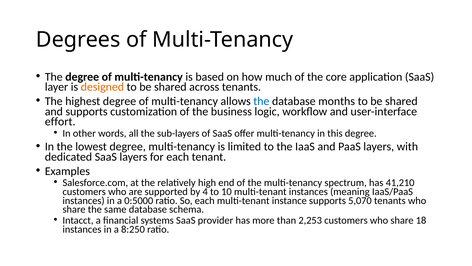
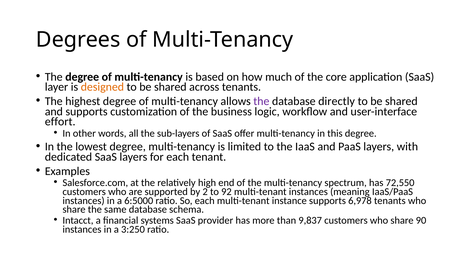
the colour: blue -> purple (261, 101)
months: months -> directly (337, 101)
41,210: 41,210 -> 72,550 (400, 182)
4: 4 -> 2 (205, 191)
10: 10 -> 92 (226, 191)
0:5000: 0:5000 -> 6:5000 (139, 200)
5,070: 5,070 -> 6,978 (360, 200)
2,253: 2,253 -> 9,837 (310, 220)
18: 18 -> 90 (421, 220)
8:250: 8:250 -> 3:250 (133, 229)
